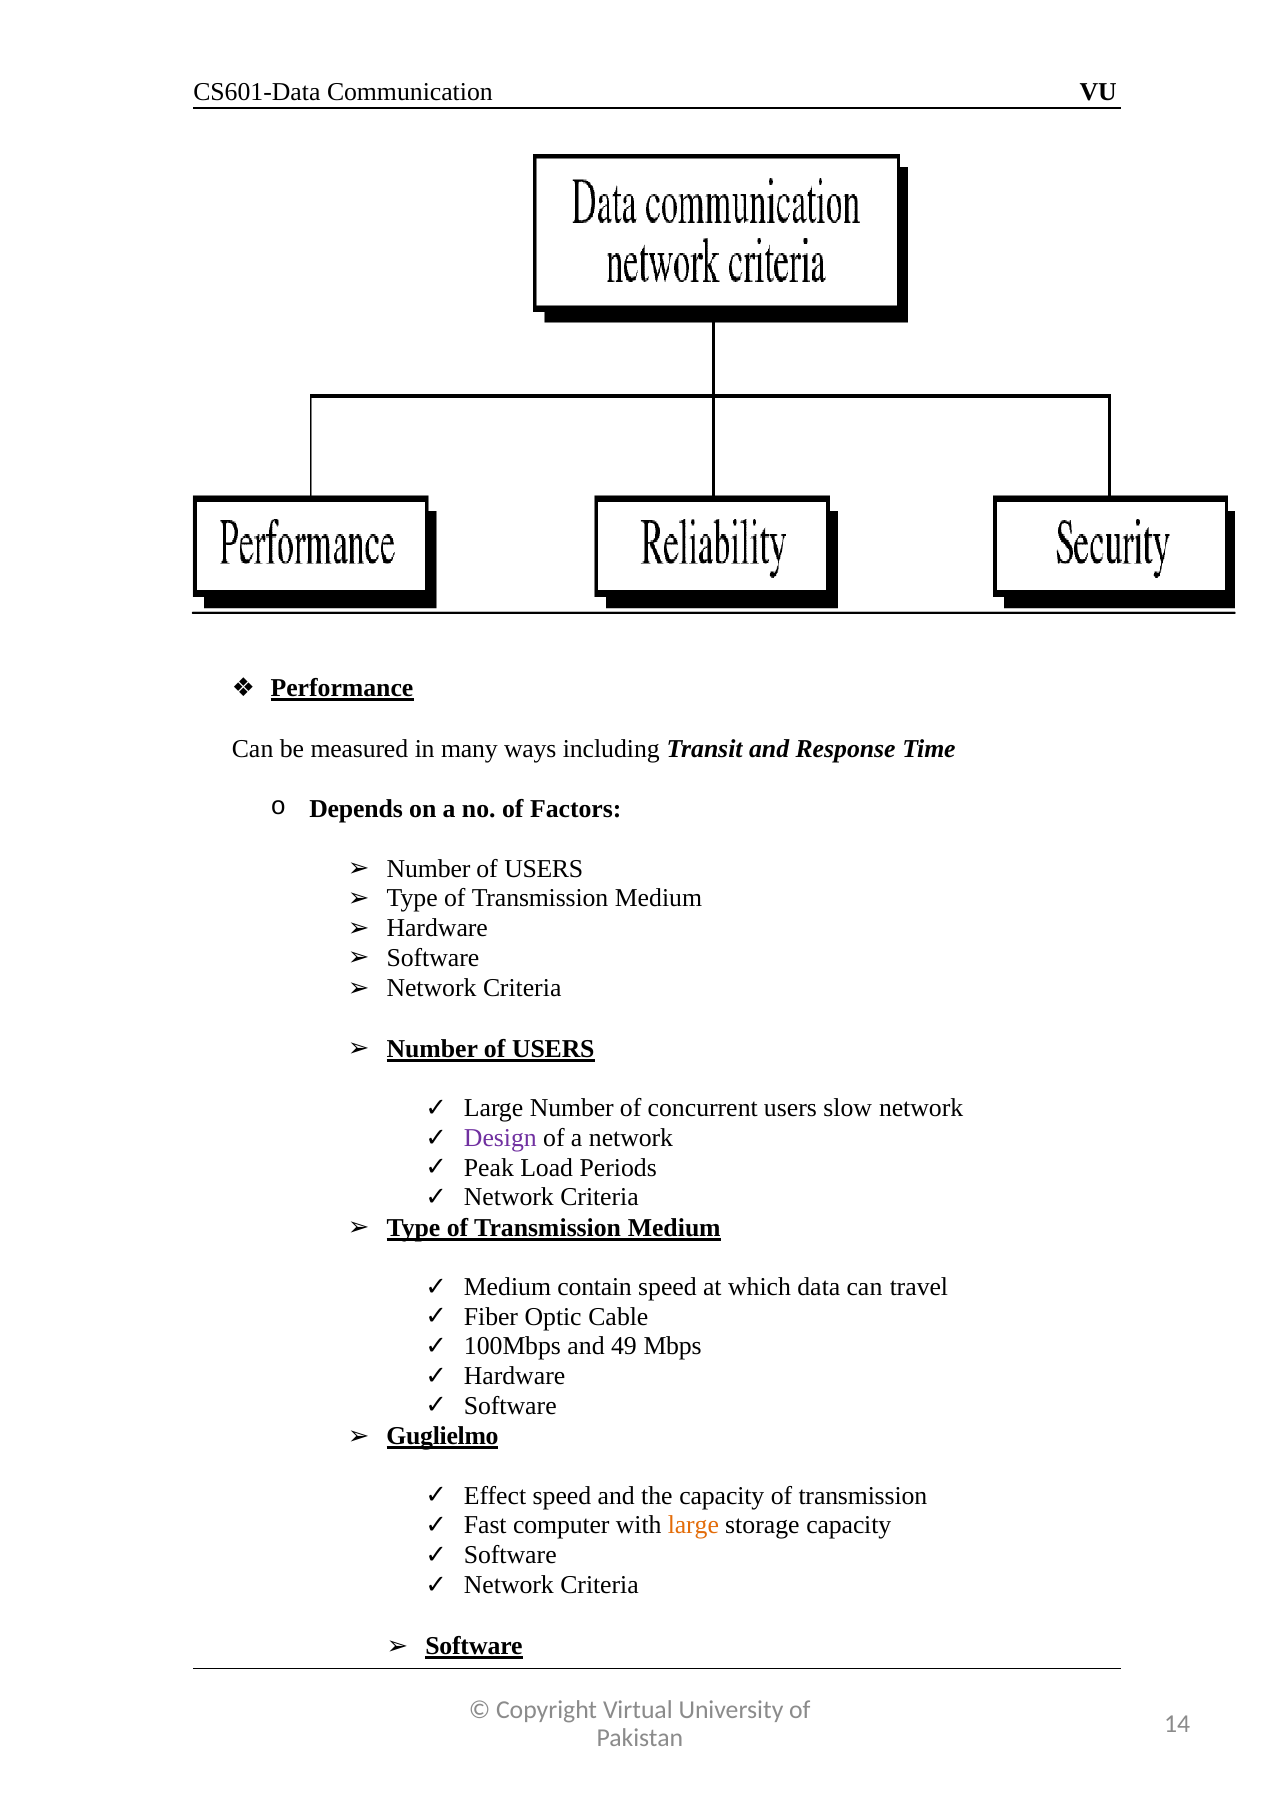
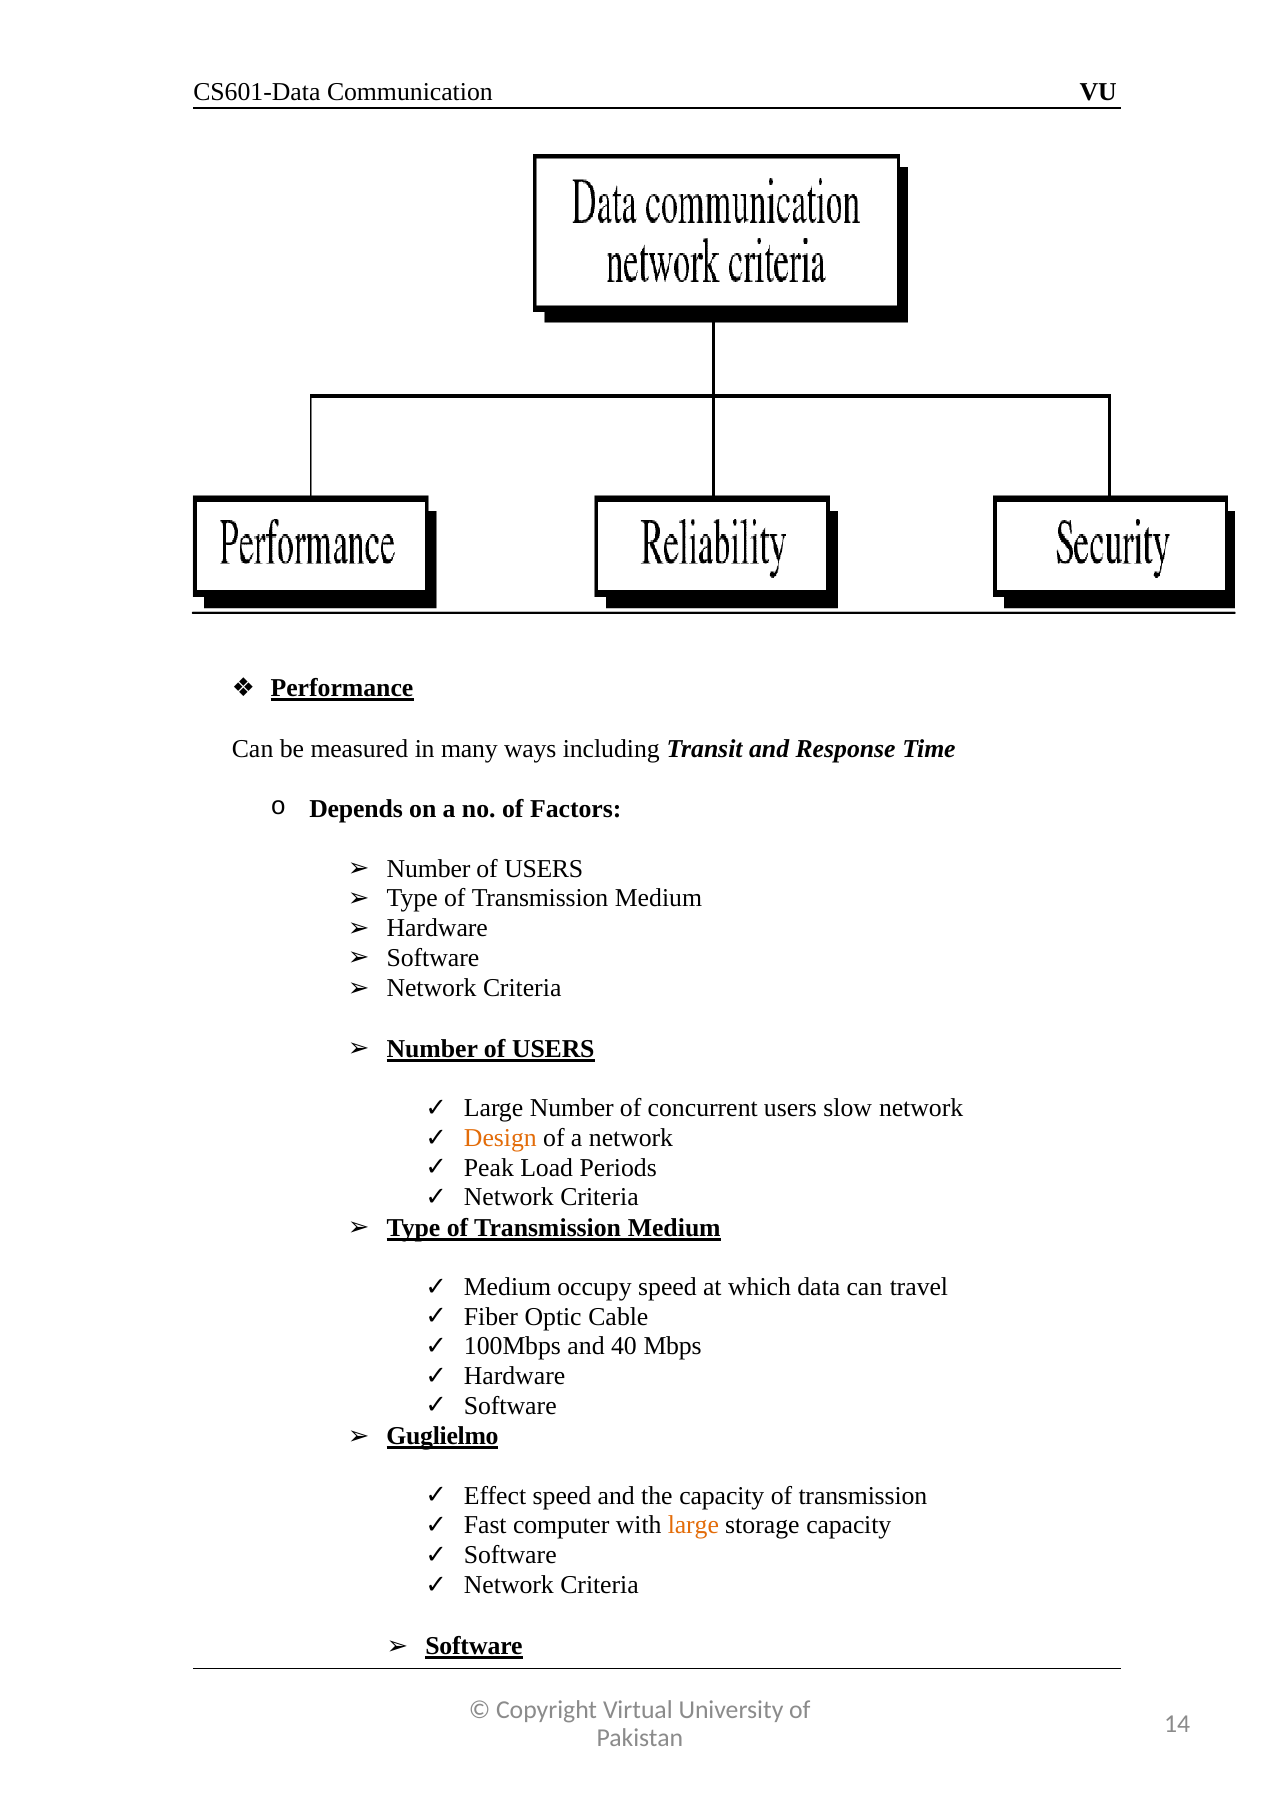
Design colour: purple -> orange (500, 1138)
contain: contain -> occupy (595, 1288)
49: 49 -> 40 (624, 1347)
